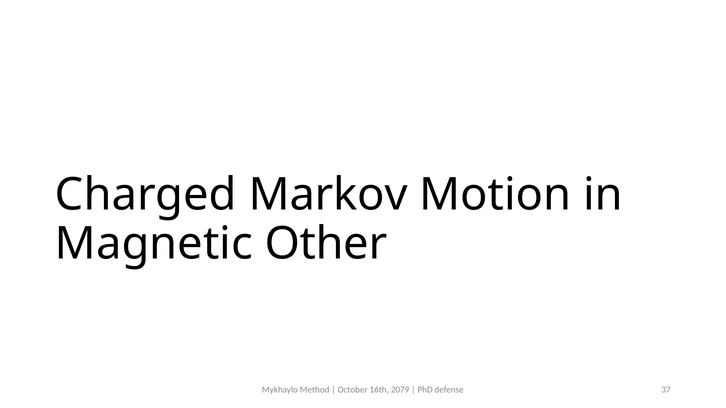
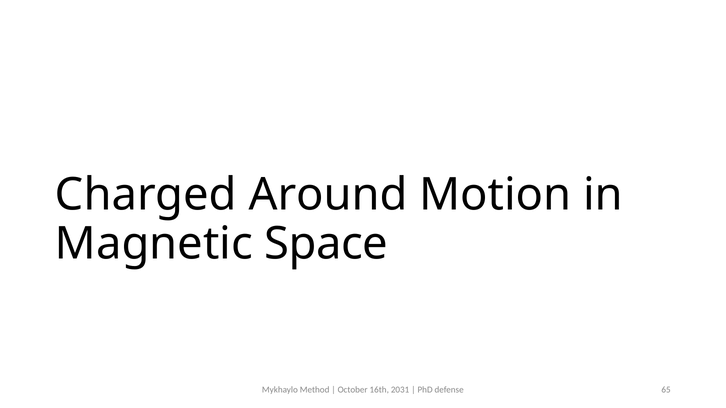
Markov: Markov -> Around (328, 195)
Other: Other -> Space (326, 244)
2079: 2079 -> 2031 (400, 390)
37: 37 -> 65 (666, 390)
